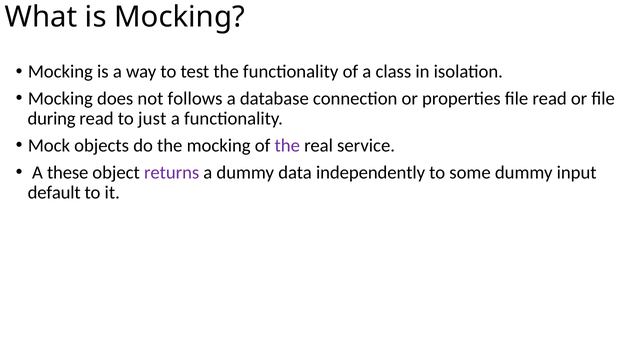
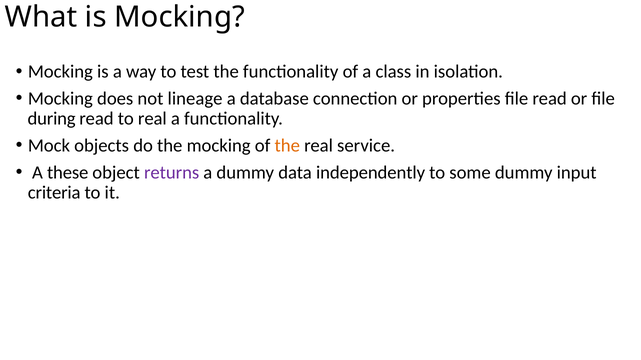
follows: follows -> lineage (195, 99)
to just: just -> real (152, 119)
the colour: purple -> orange (287, 146)
default: default -> criteria (54, 193)
